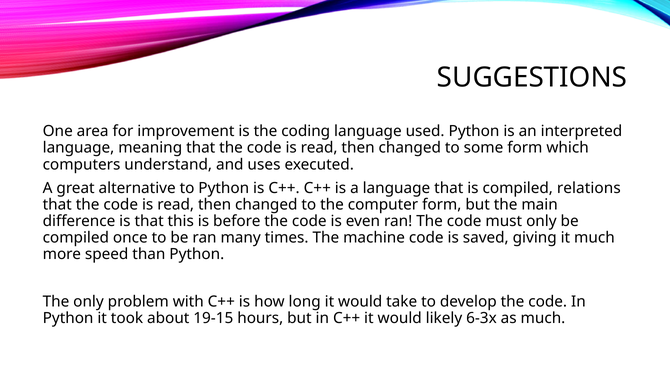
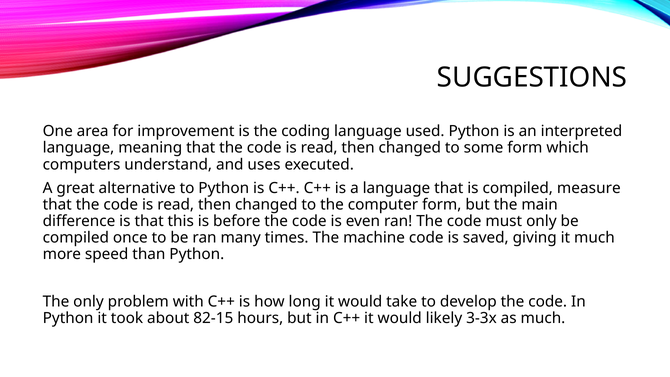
relations: relations -> measure (589, 188)
19-15: 19-15 -> 82-15 (213, 318)
6-3x: 6-3x -> 3-3x (481, 318)
